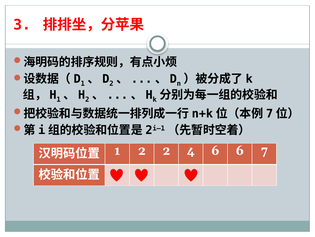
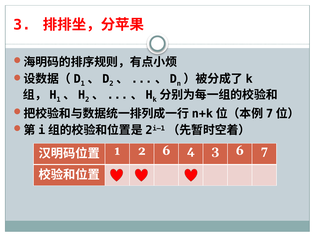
2 2: 2 -> 6 (166, 150)
4 6: 6 -> 3 (215, 150)
